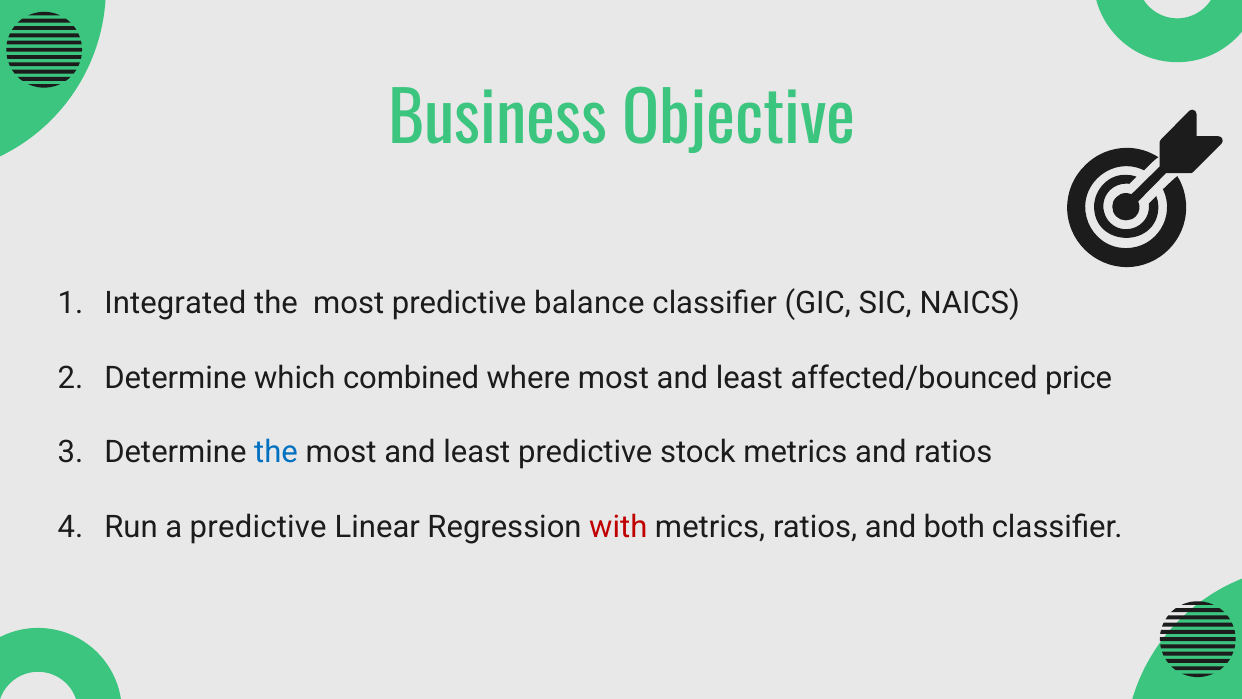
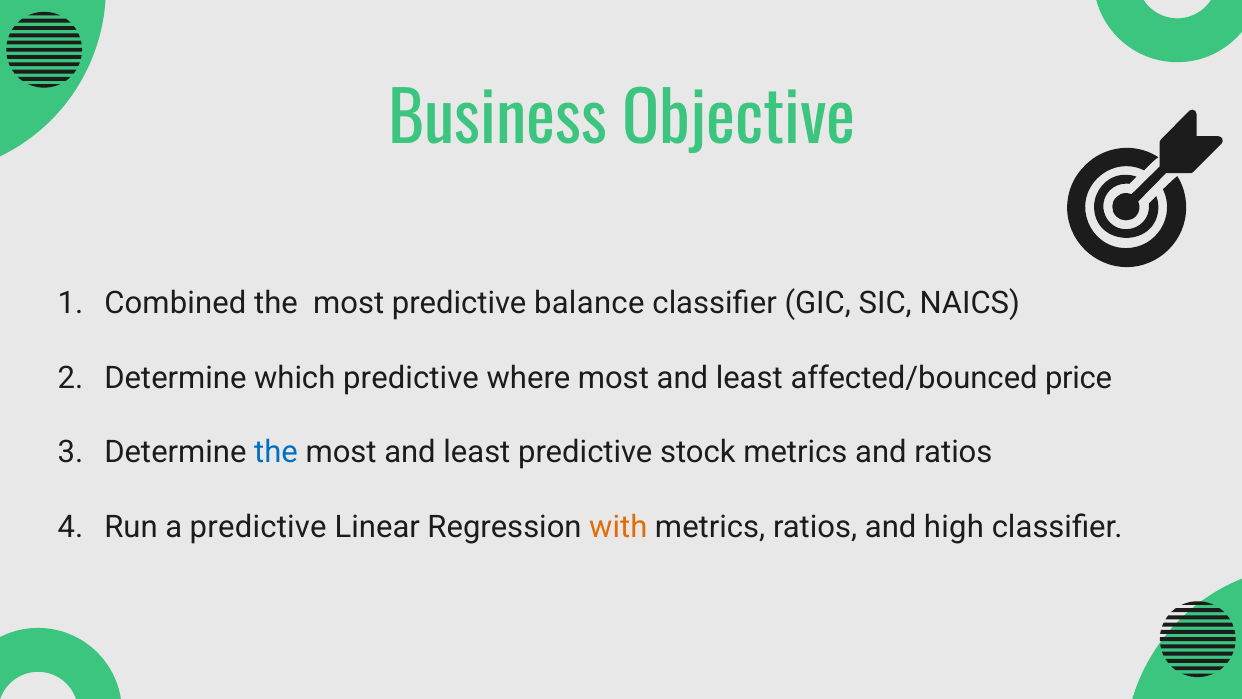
Integrated: Integrated -> Combined (175, 303)
which combined: combined -> predictive (411, 378)
with colour: red -> orange (618, 527)
both: both -> high (954, 527)
